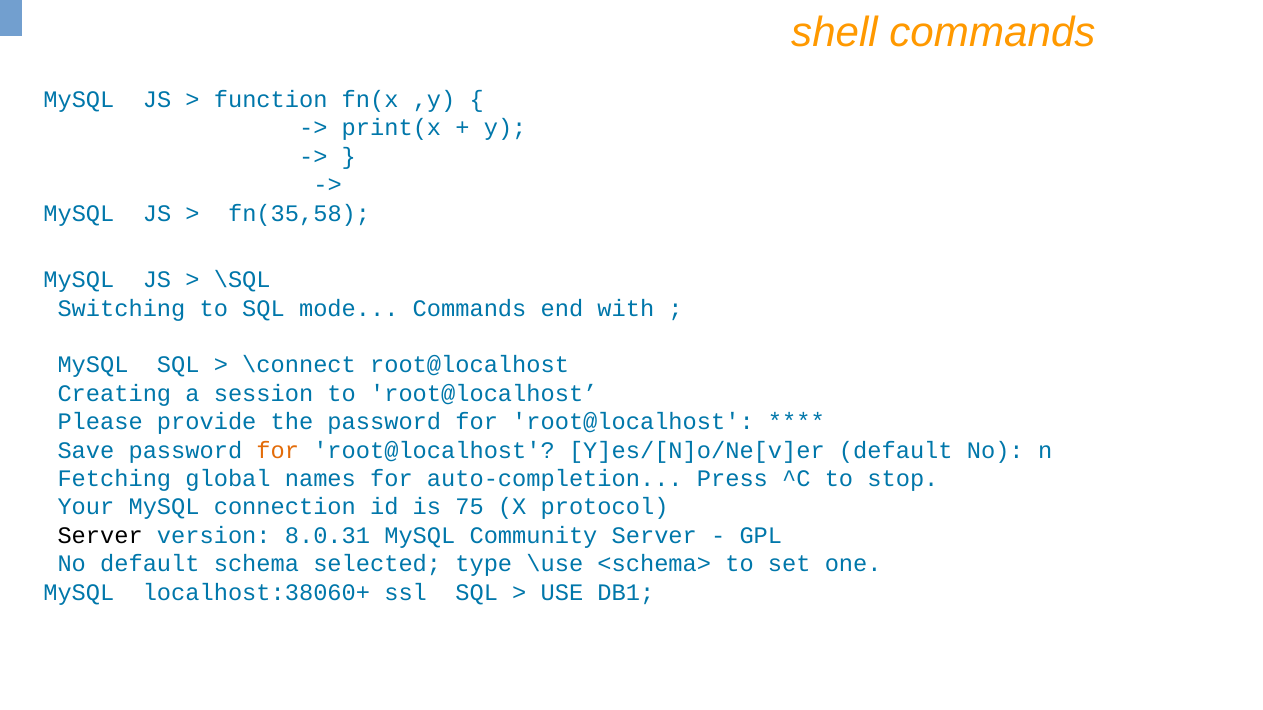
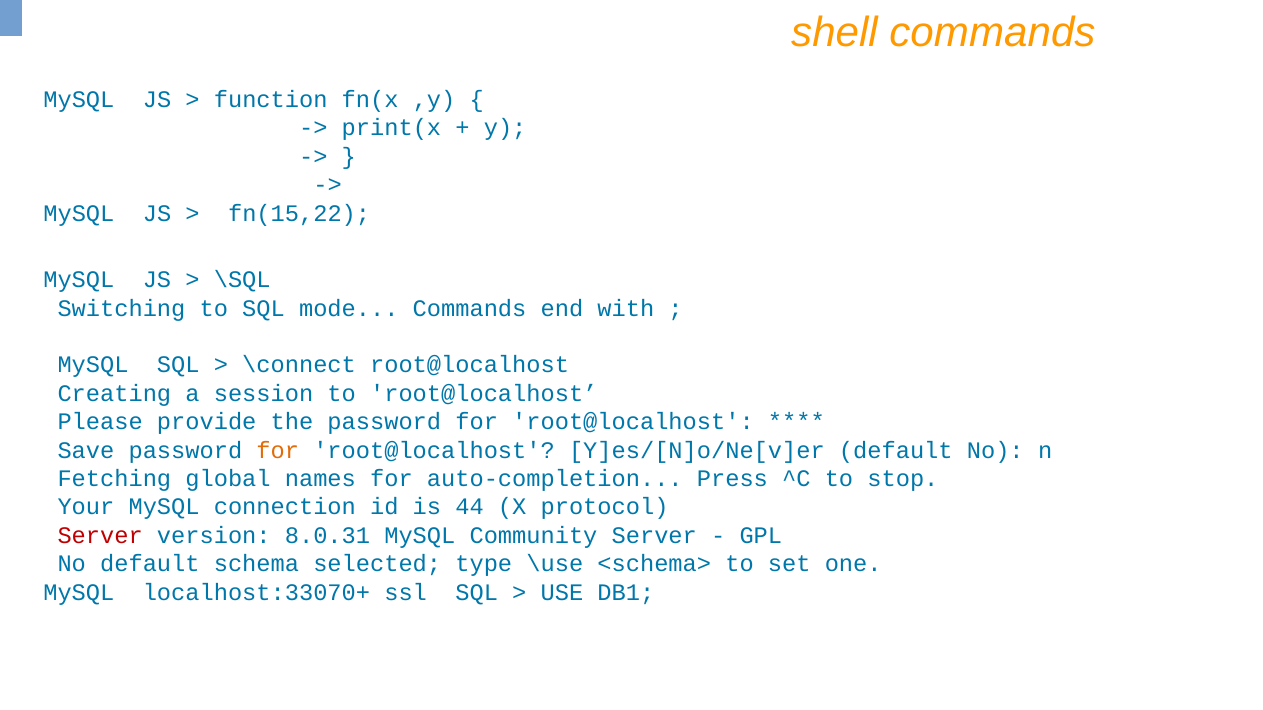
fn(35,58: fn(35,58 -> fn(15,22 (299, 213)
75: 75 -> 44 (470, 507)
Server colour: black -> red (100, 536)
localhost:38060+: localhost:38060+ -> localhost:33070+ (256, 593)
